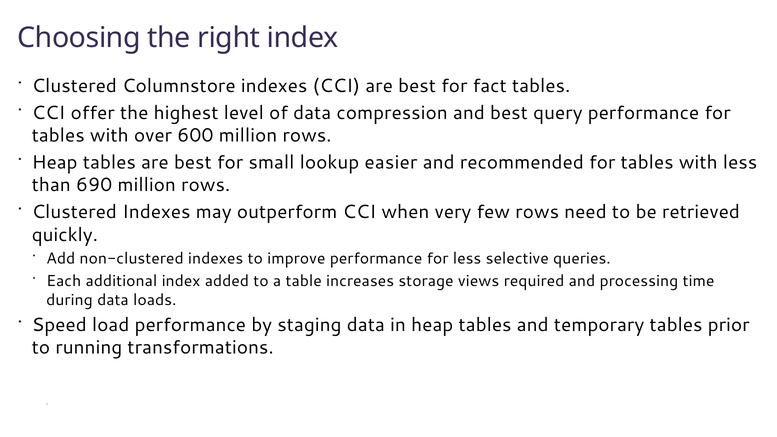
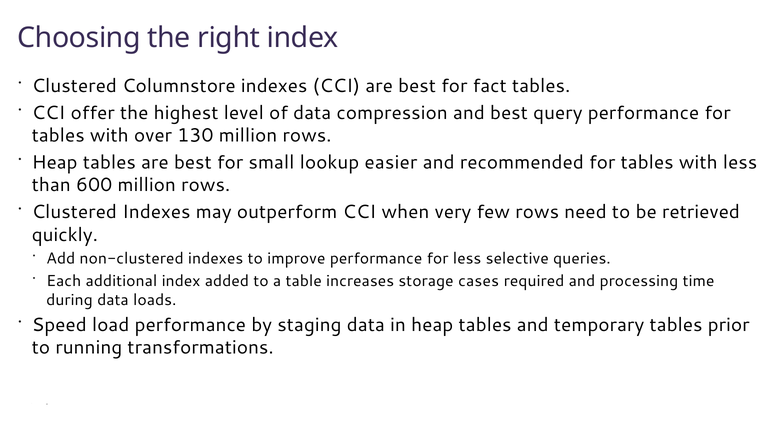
600: 600 -> 130 (195, 136)
690: 690 -> 600 (94, 185)
views: views -> cases (479, 281)
